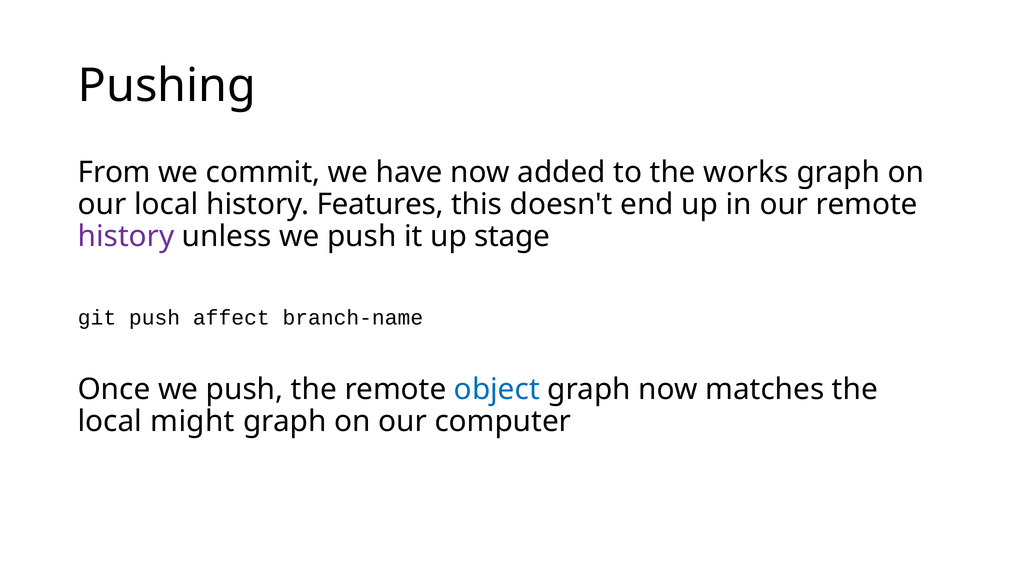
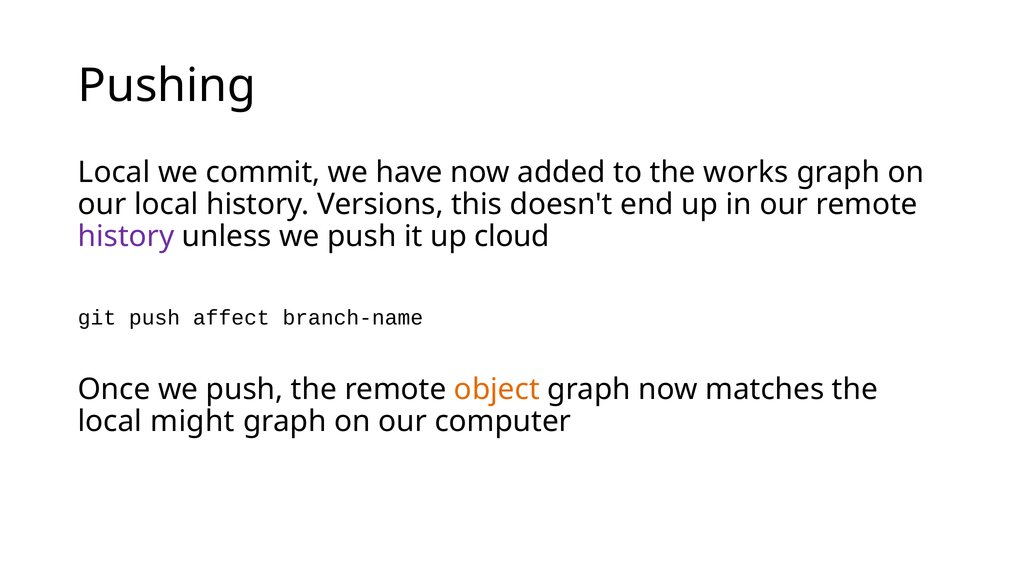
From: From -> Local (114, 173)
Features: Features -> Versions (380, 205)
stage: stage -> cloud (512, 237)
object colour: blue -> orange (497, 390)
